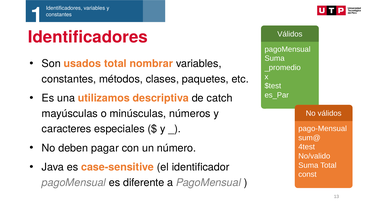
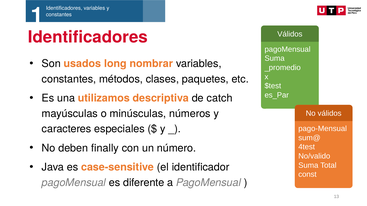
usados total: total -> long (115, 64)
pagar: pagar -> finally (105, 148)
